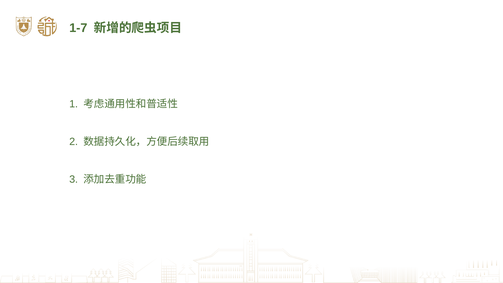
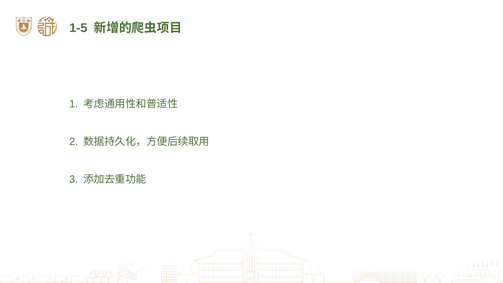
1-7: 1-7 -> 1-5 (78, 28)
